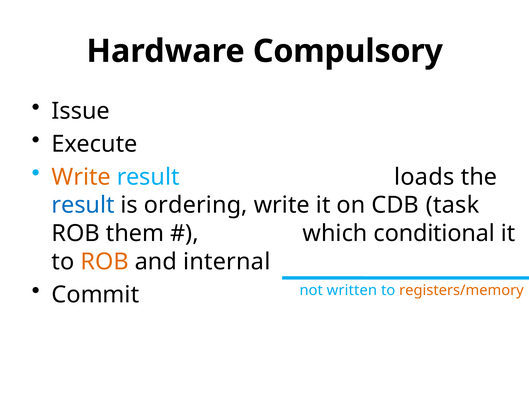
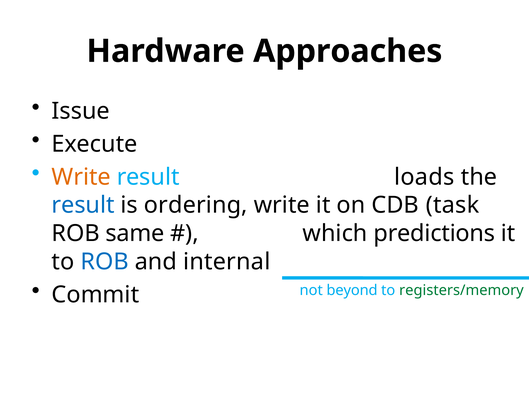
Compulsory: Compulsory -> Approaches (348, 51)
them: them -> same (135, 233)
conditional: conditional -> predictions (434, 233)
ROB colour: orange -> blue (105, 261)
written: written -> beyond (352, 290)
registers/memory colour: orange -> green (461, 290)
